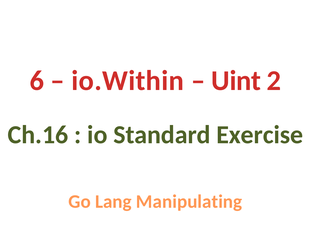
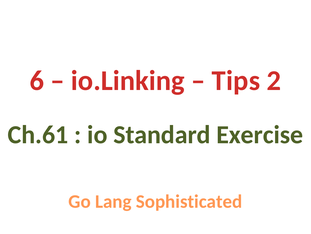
io.Within: io.Within -> io.Linking (128, 81)
Uint: Uint -> Tips (236, 81)
Ch.16: Ch.16 -> Ch.61 (38, 134)
Manipulating: Manipulating -> Sophisticated (189, 201)
